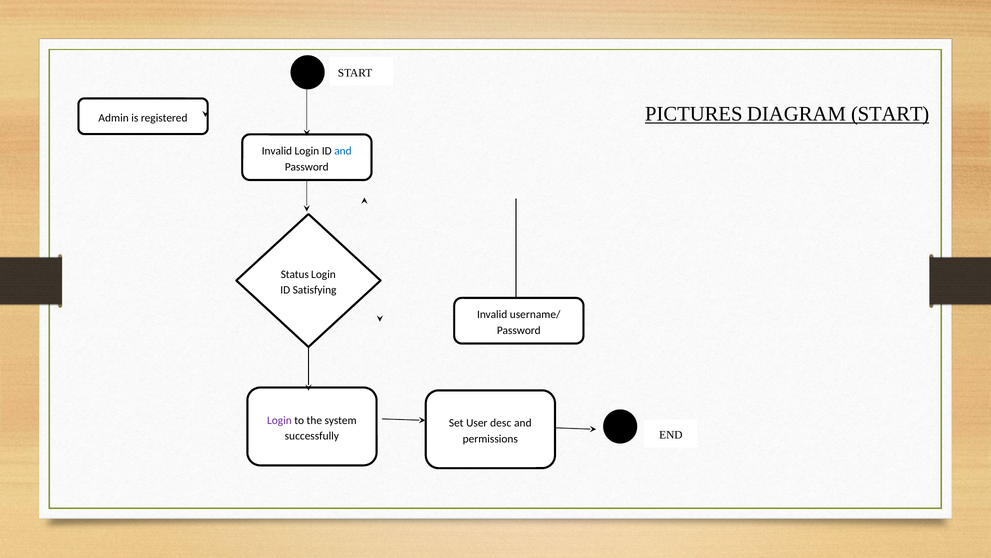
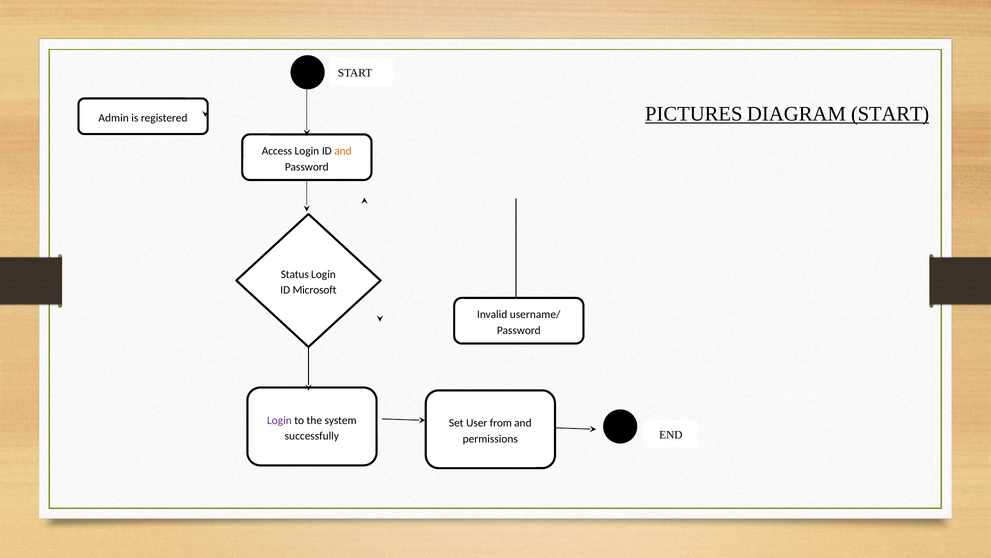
Invalid: Invalid -> Access (277, 151)
and colour: blue -> orange (343, 151)
Satisfying: Satisfying -> Microsoft (315, 290)
desc: desc -> from (501, 423)
